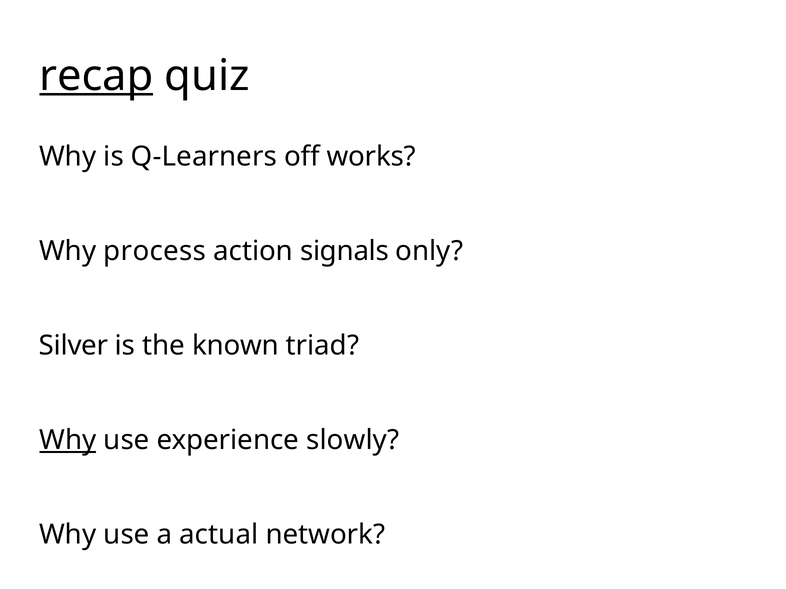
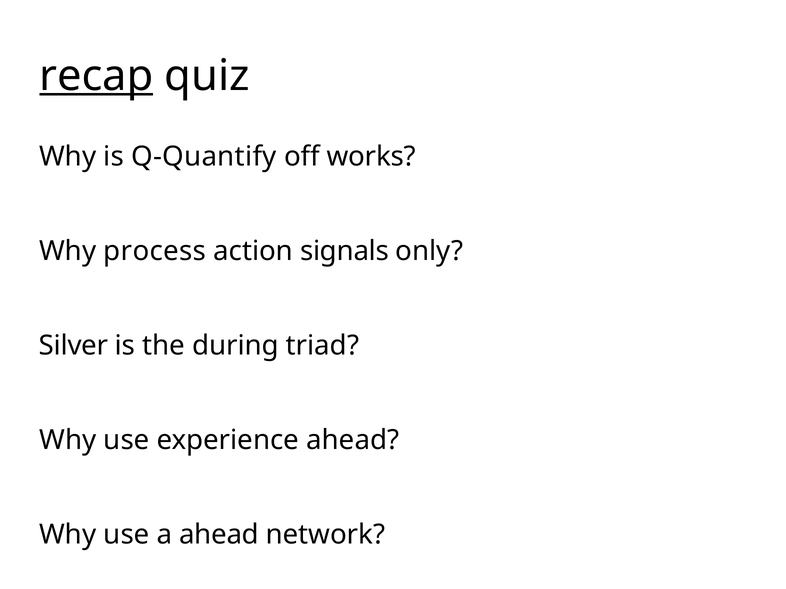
Q-Learners: Q-Learners -> Q-Quantify (204, 157)
known: known -> during (236, 346)
Why underline: present -> none (68, 440)
experience slowly: slowly -> ahead (353, 440)
a actual: actual -> ahead (219, 535)
